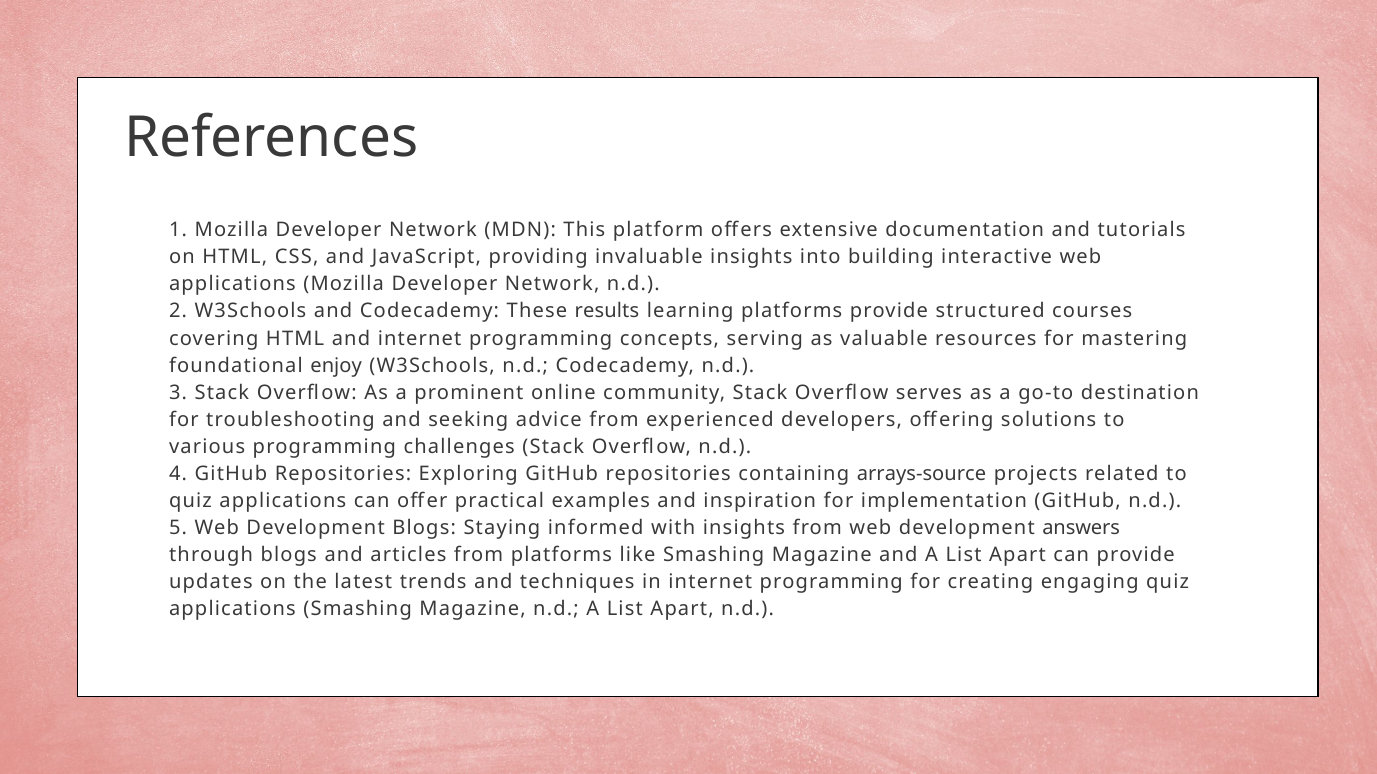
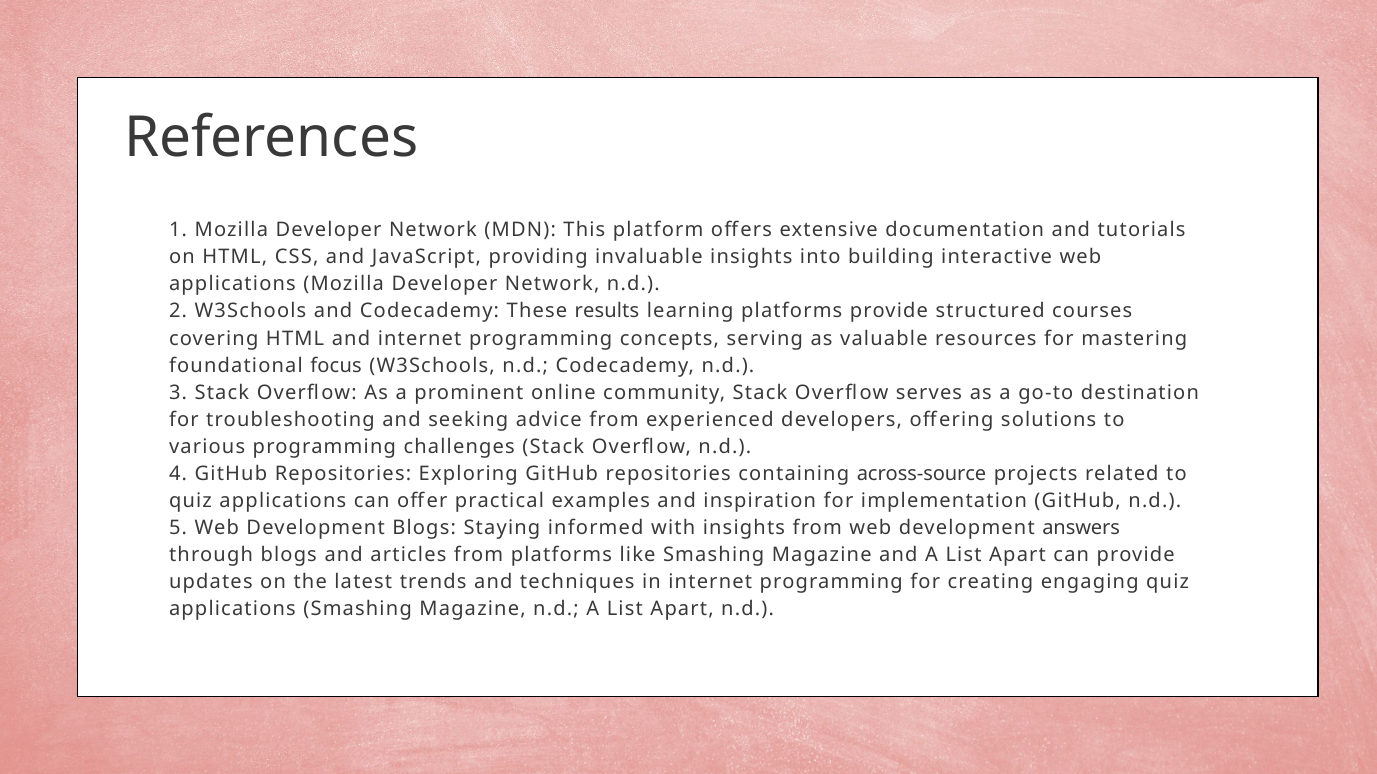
enjoy: enjoy -> focus (336, 366)
arrays-source: arrays-source -> across-source (922, 474)
